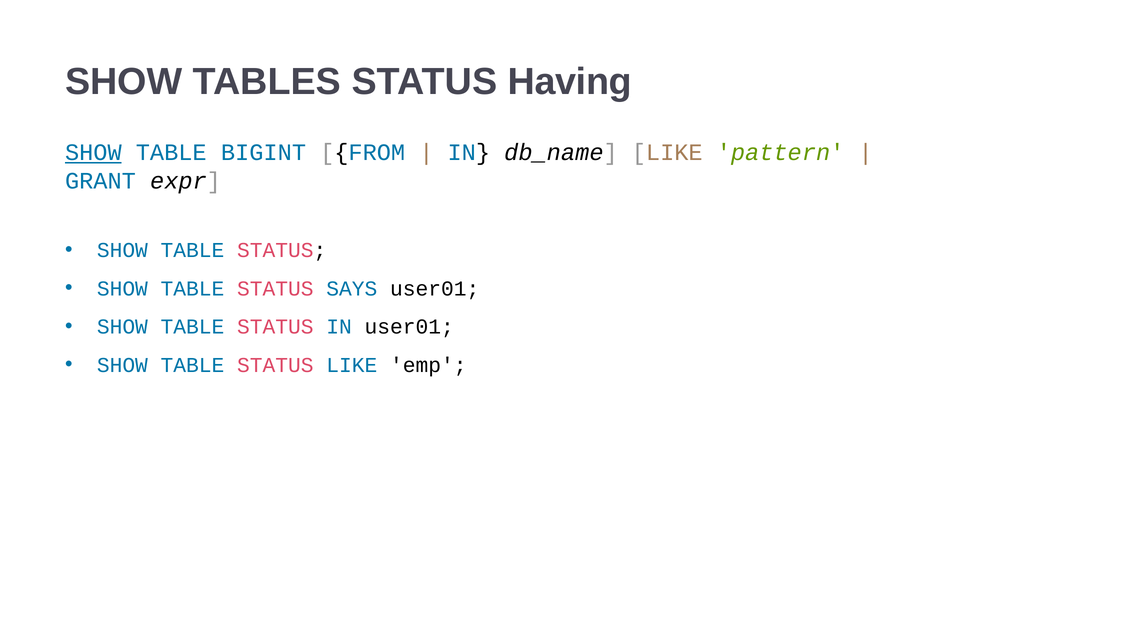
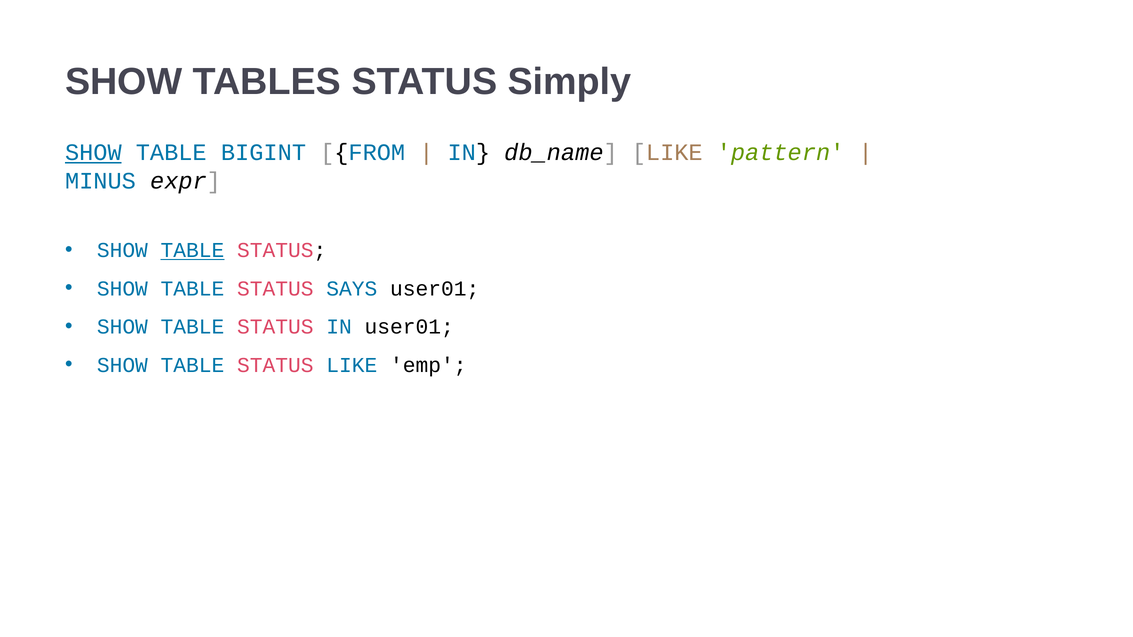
Having: Having -> Simply (570, 82)
GRANT: GRANT -> MINUS (100, 181)
TABLE underline: none -> present (192, 250)
